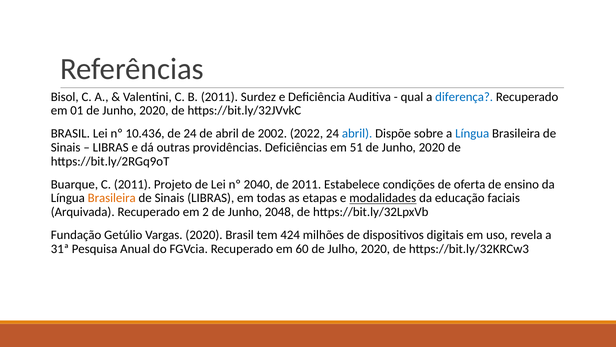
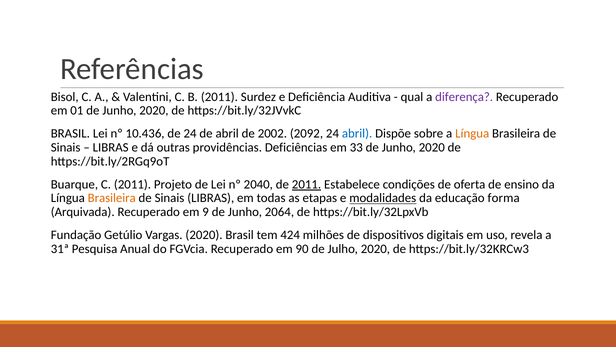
diferença colour: blue -> purple (464, 97)
2022: 2022 -> 2092 (306, 133)
Língua colour: blue -> orange (472, 133)
51: 51 -> 33 (356, 147)
2011 underline: none -> present (307, 184)
faciais: faciais -> forma (504, 198)
2: 2 -> 9 (206, 212)
2048: 2048 -> 2064 (279, 212)
60: 60 -> 90 (302, 249)
